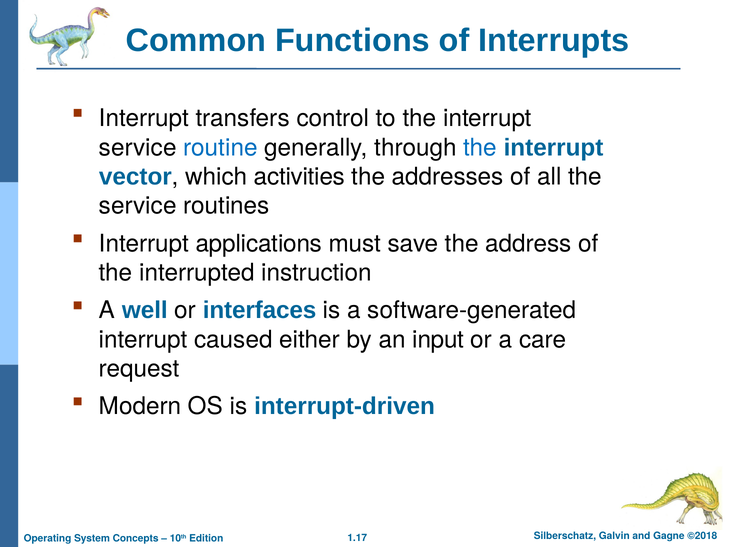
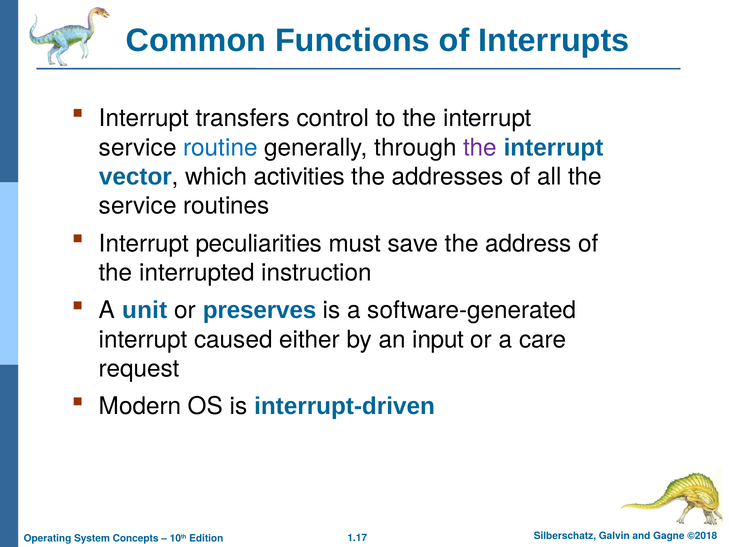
the colour: blue -> purple (480, 147)
applications: applications -> peculiarities (259, 243)
well: well -> unit (145, 310)
interfaces: interfaces -> preserves (260, 310)
